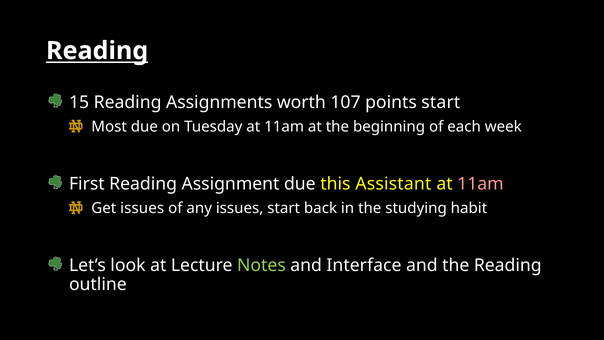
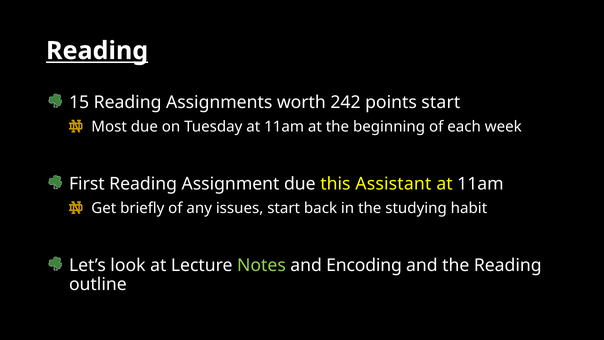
107: 107 -> 242 (346, 102)
11am colour: pink -> white (480, 184)
Get issues: issues -> briefly (142, 208)
Interface: Interface -> Encoding (364, 265)
